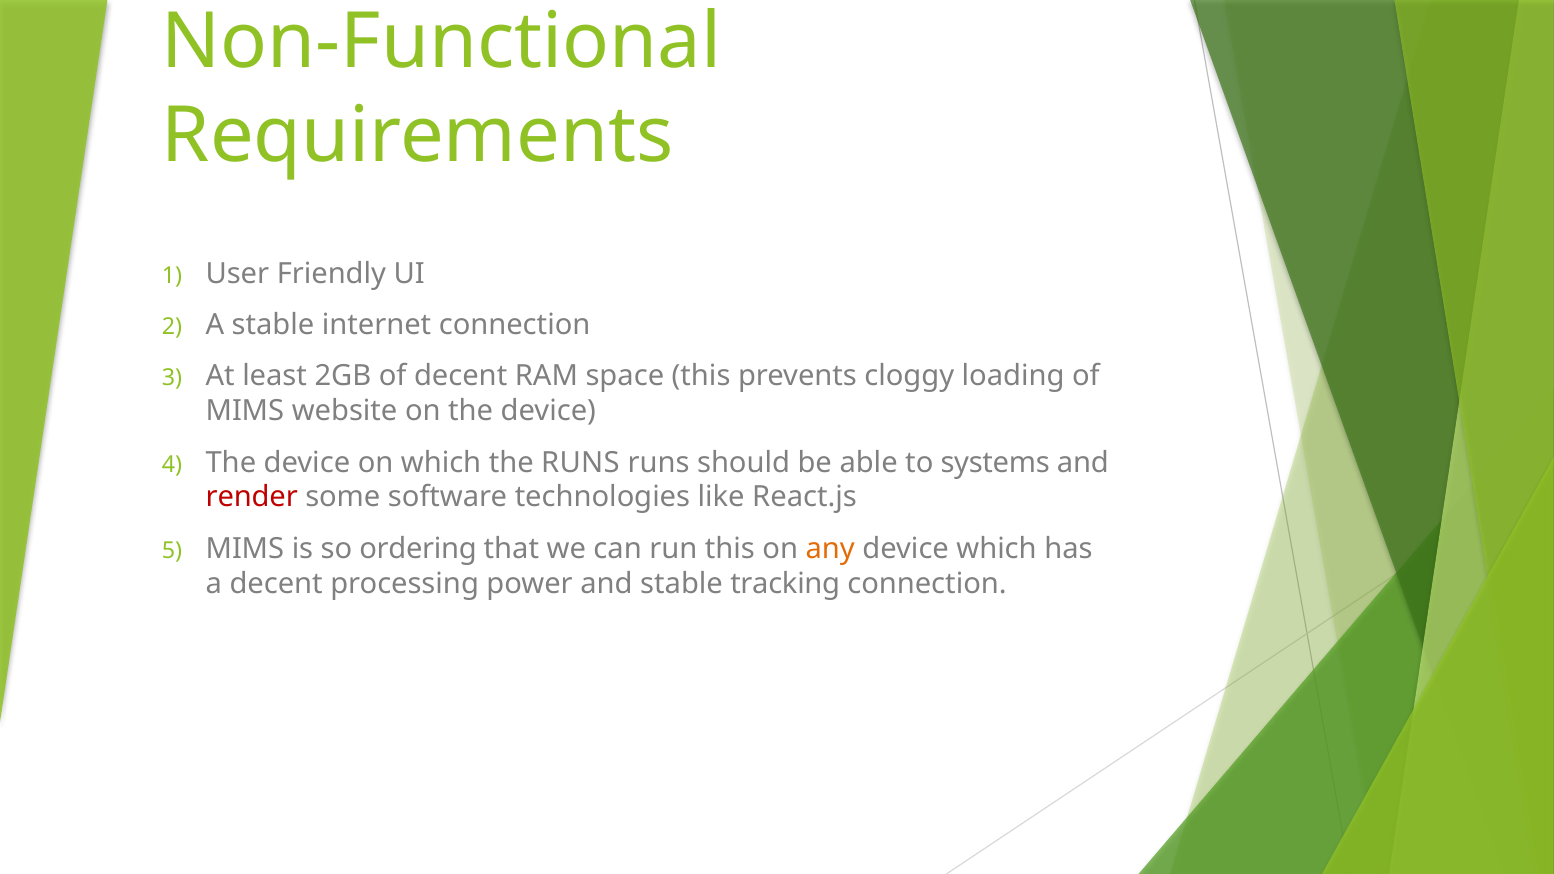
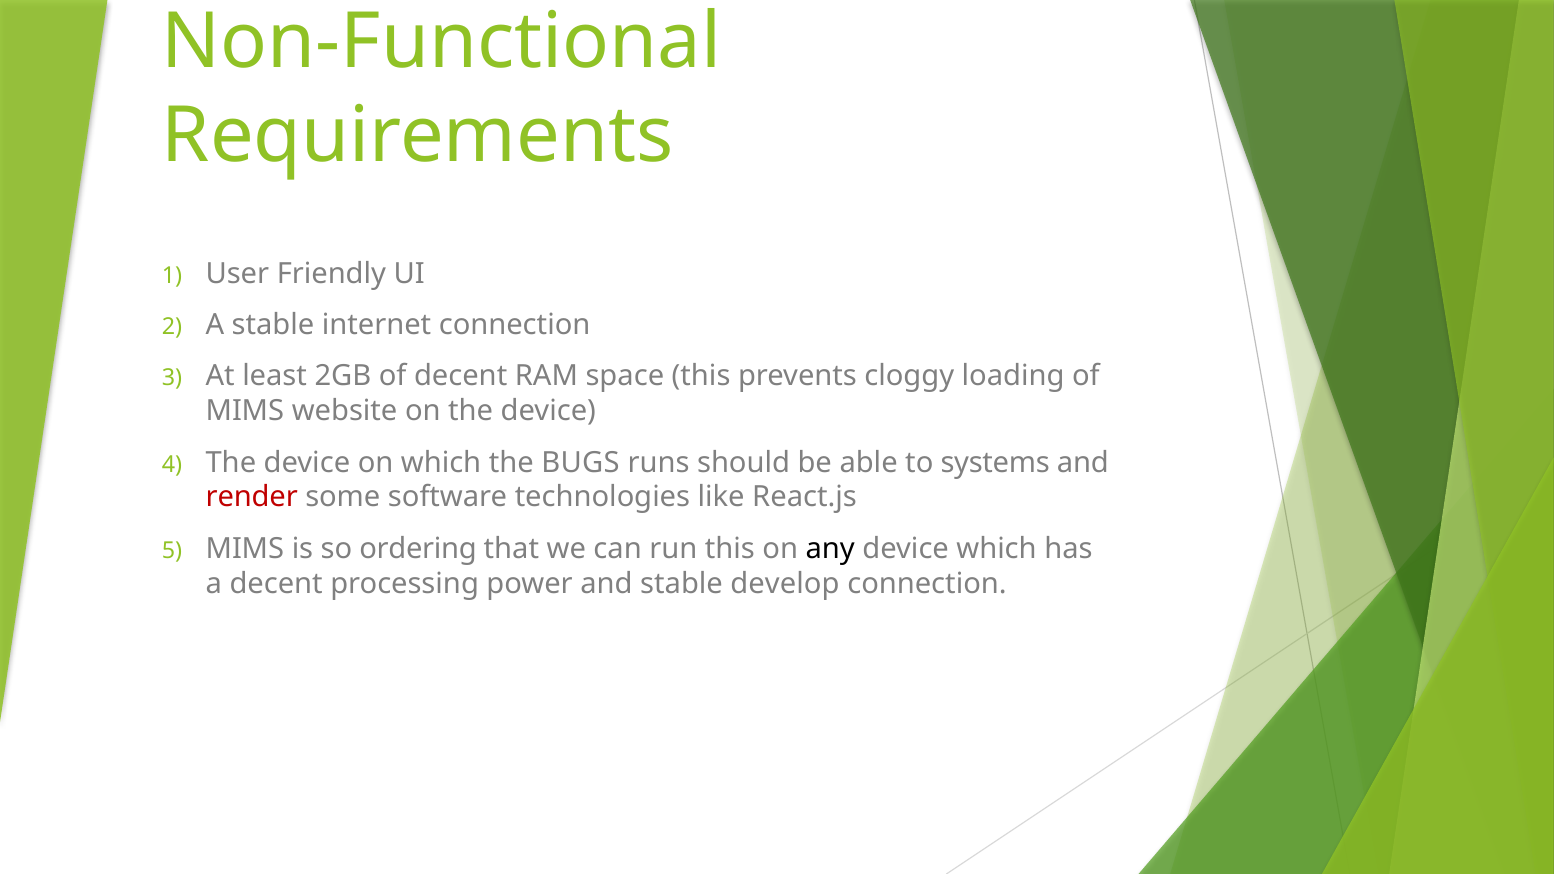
the RUNS: RUNS -> BUGS (580, 462)
any colour: orange -> black (830, 549)
tracking: tracking -> develop (785, 584)
